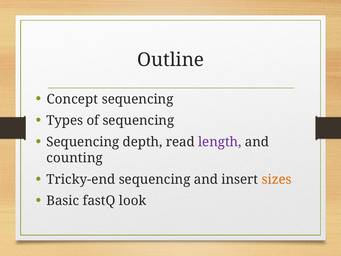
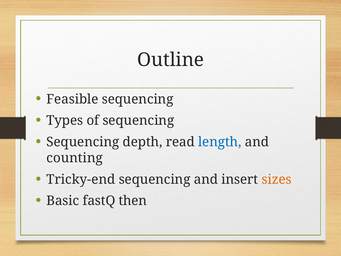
Concept: Concept -> Feasible (72, 99)
length colour: purple -> blue (220, 142)
look: look -> then (133, 201)
